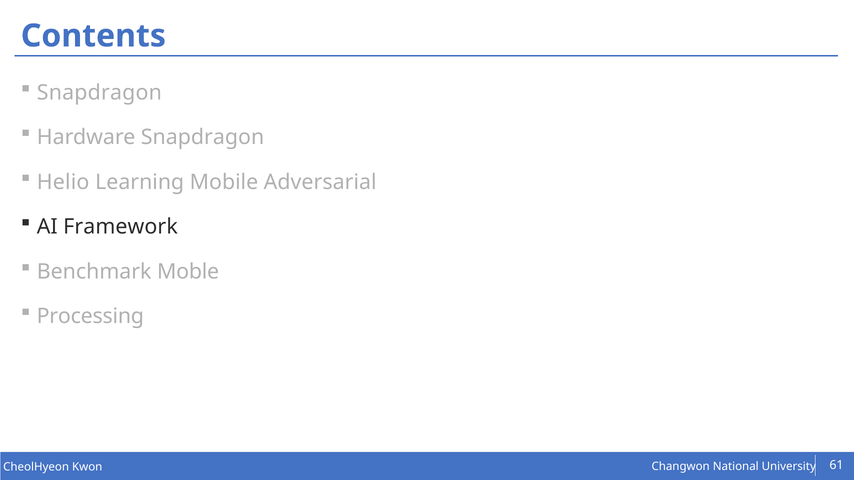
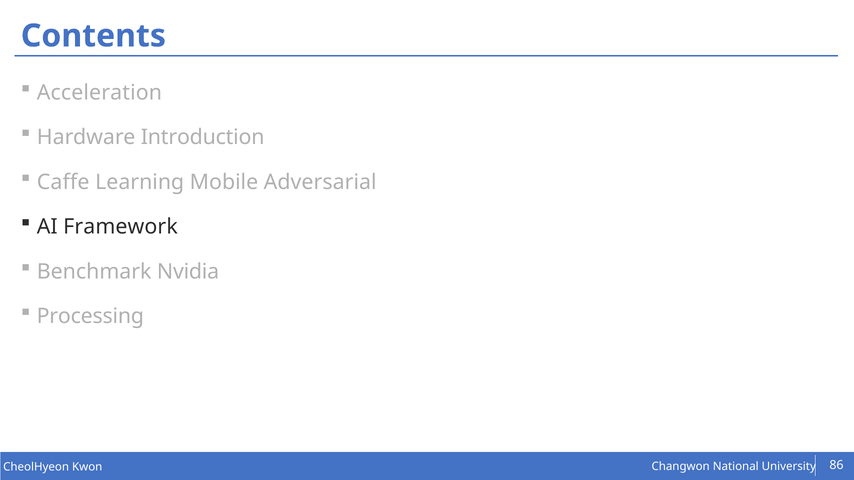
Snapdragon: Snapdragon -> Acceleration (99, 93)
Hardware Snapdragon: Snapdragon -> Introduction (203, 137)
Helio: Helio -> Caffe (63, 182)
Moble: Moble -> Nvidia (188, 272)
61: 61 -> 86 (836, 466)
